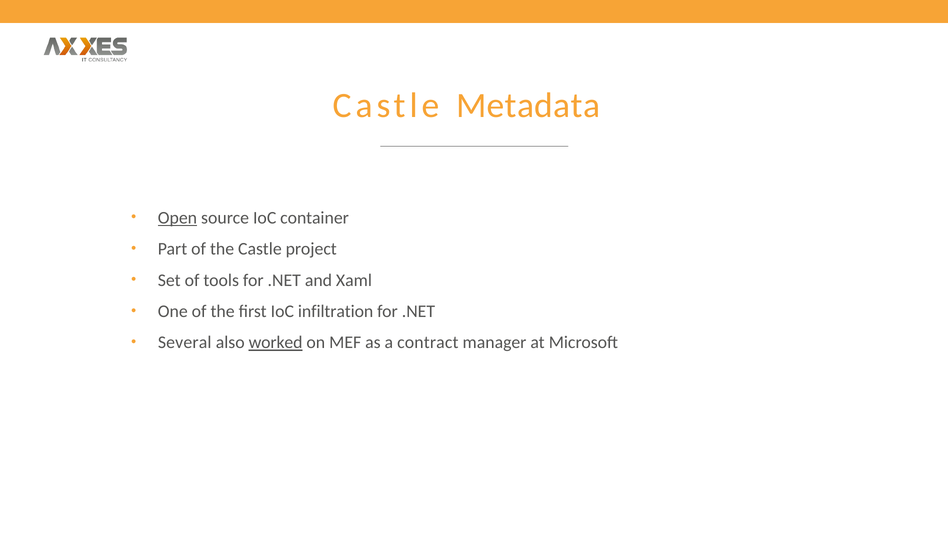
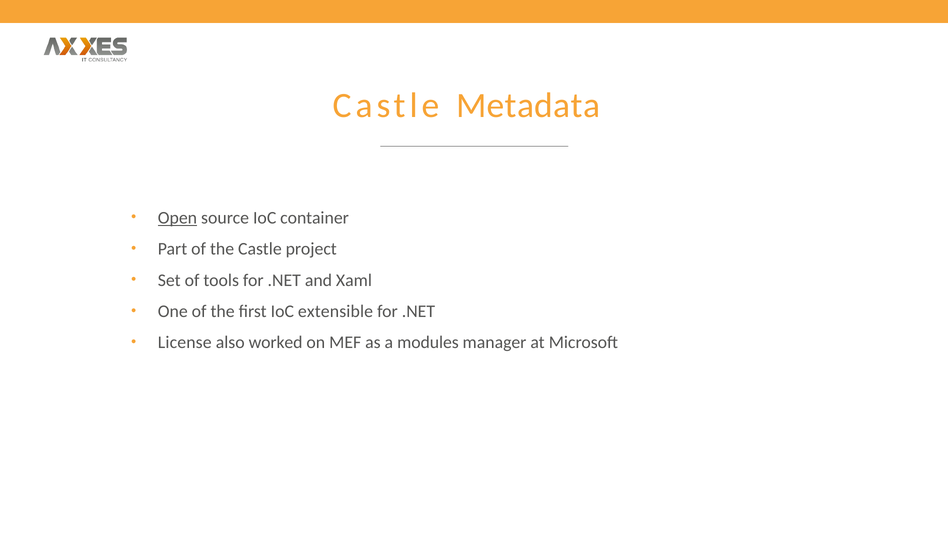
infiltration: infiltration -> extensible (336, 312)
Several: Several -> License (185, 343)
worked underline: present -> none (276, 343)
contract: contract -> modules (428, 343)
